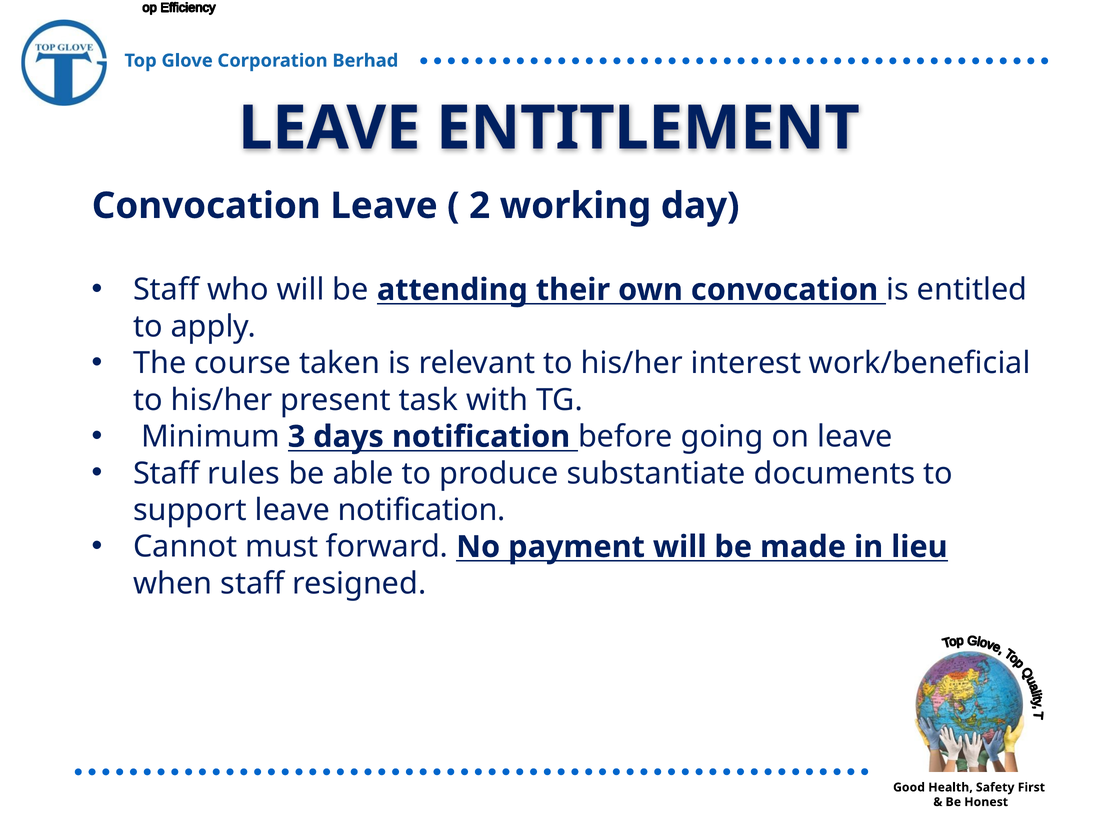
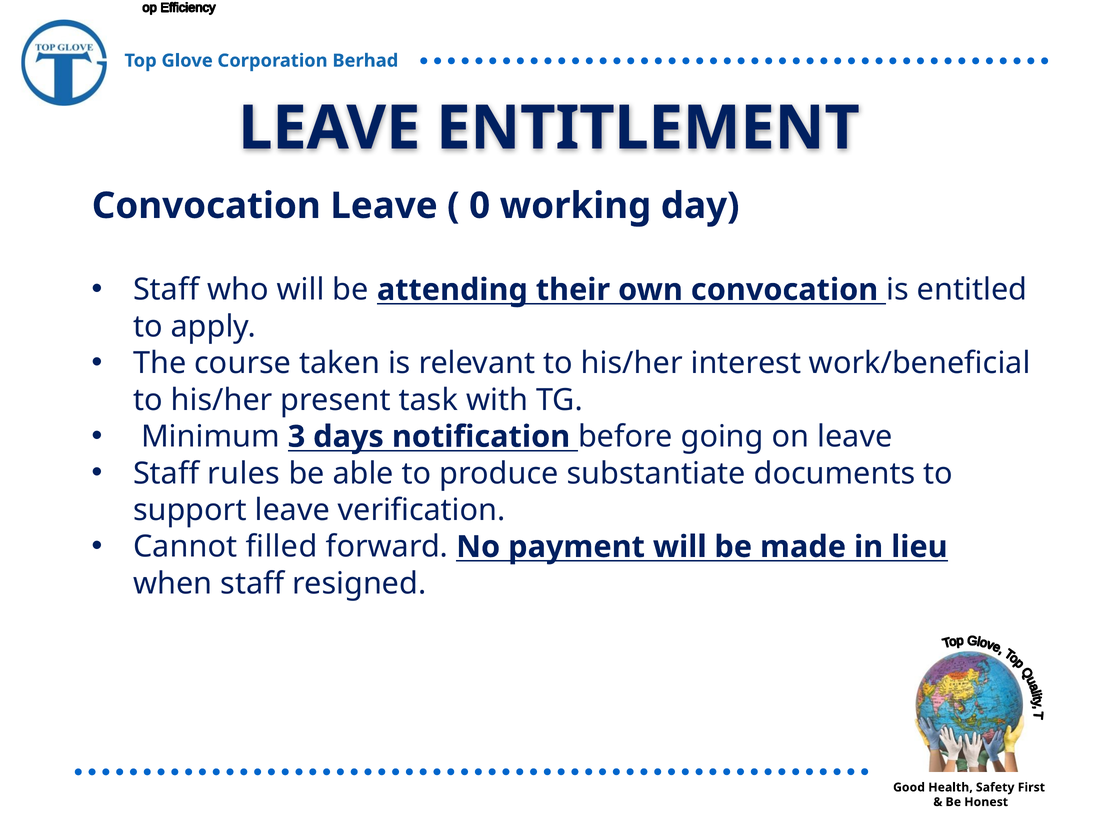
2: 2 -> 0 (480, 206)
leave notification: notification -> verification (422, 510)
must: must -> filled (281, 547)
